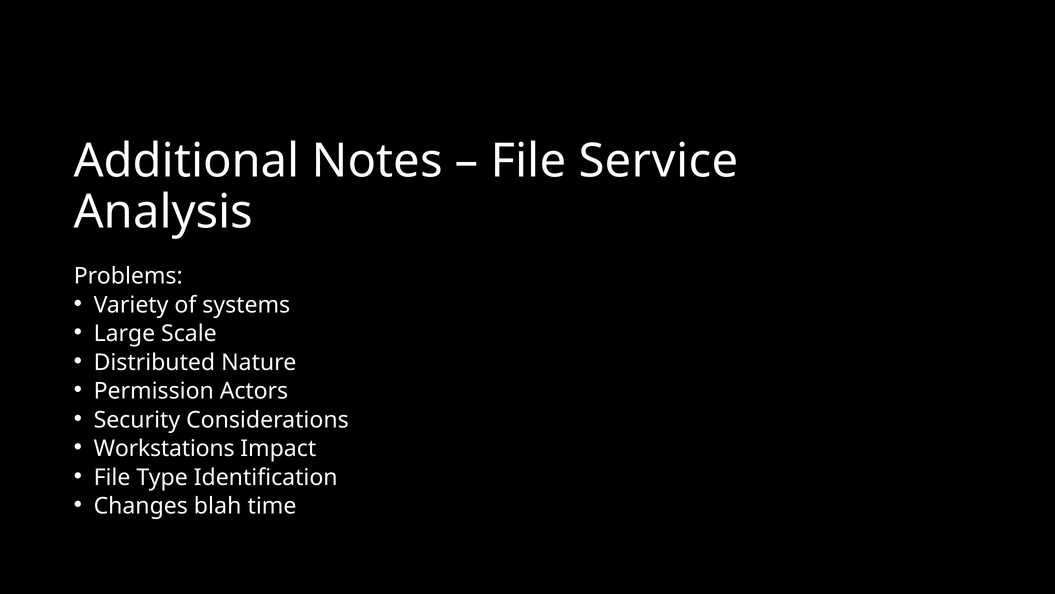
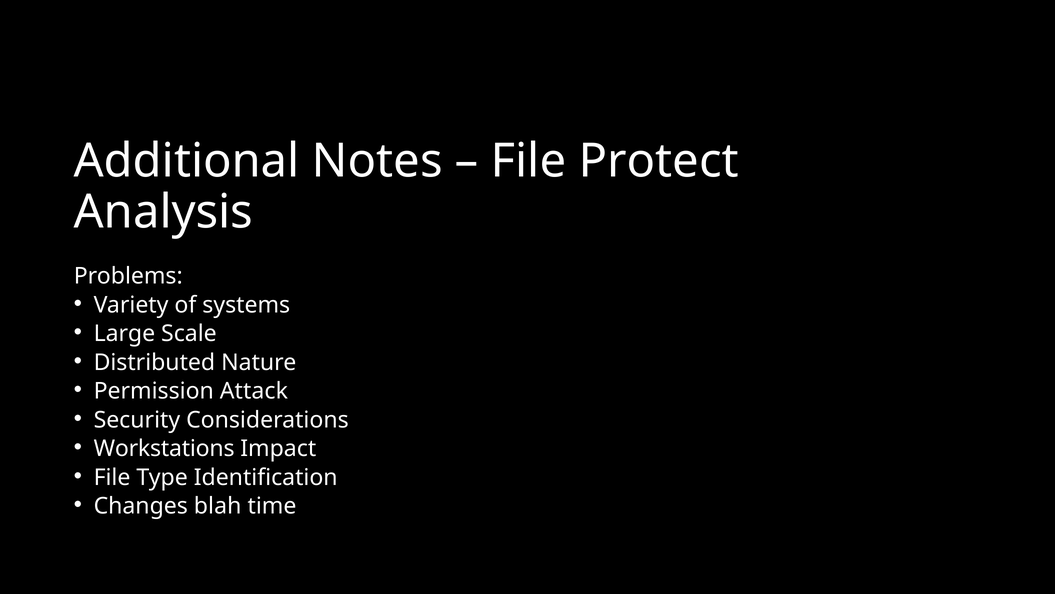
Service: Service -> Protect (659, 161)
Actors: Actors -> Attack (254, 391)
